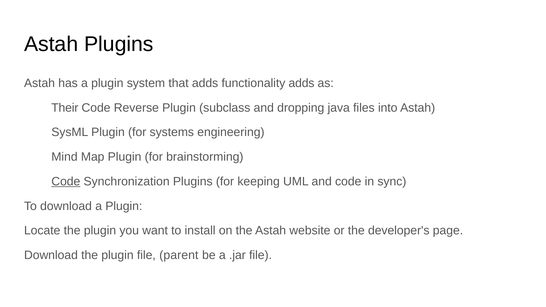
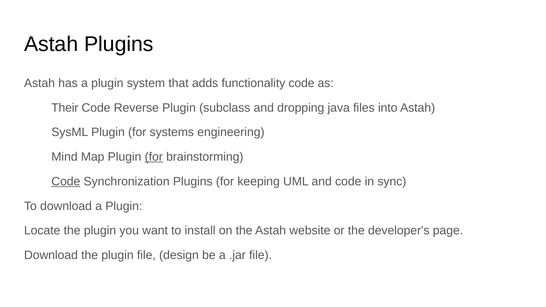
functionality adds: adds -> code (302, 83)
for underline: none -> present (154, 157)
parent: parent -> design (179, 255)
